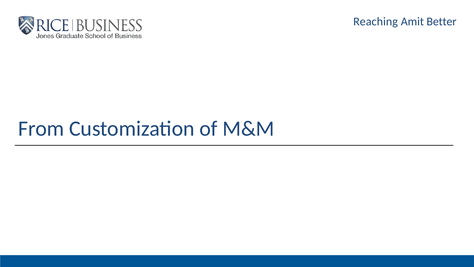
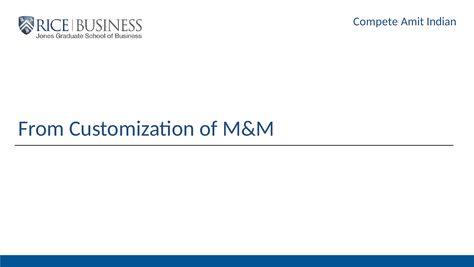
Reaching: Reaching -> Compete (376, 22)
Better: Better -> Indian (441, 22)
